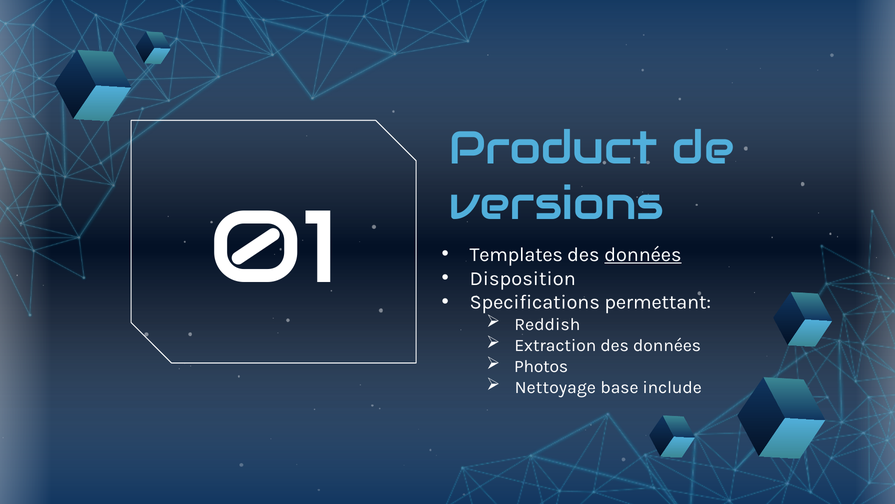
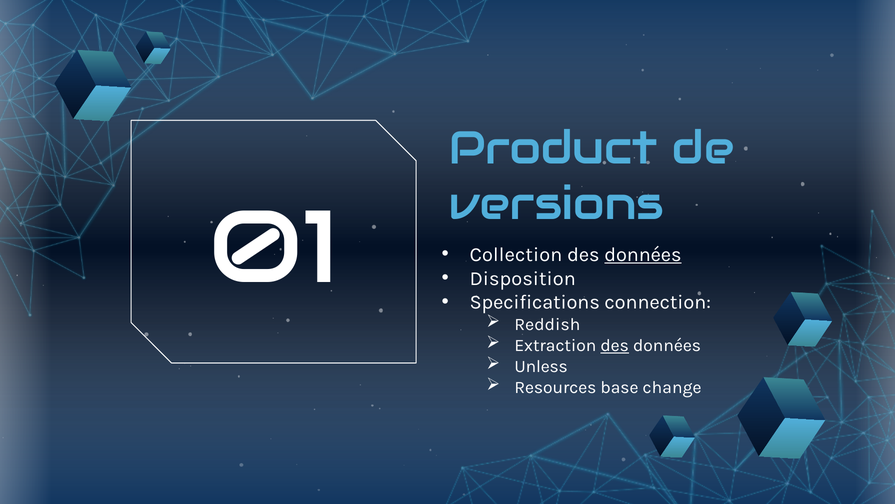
Templates: Templates -> Collection (516, 254)
permettant: permettant -> connection (658, 302)
des underline: none -> present (615, 345)
Photos: Photos -> Unless (541, 366)
Nettoyage: Nettoyage -> Resources (555, 387)
include: include -> change (672, 387)
